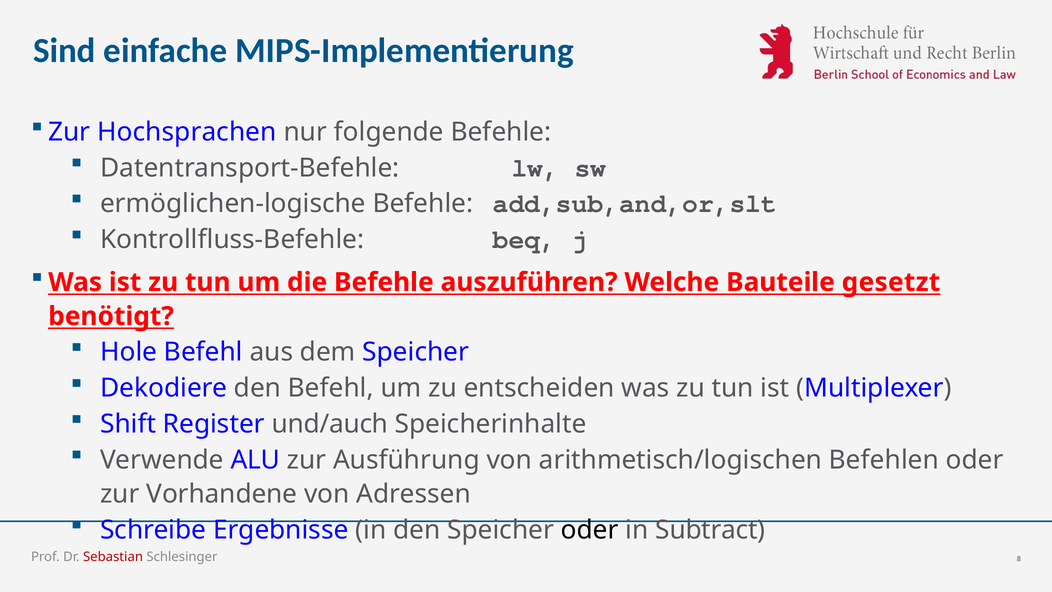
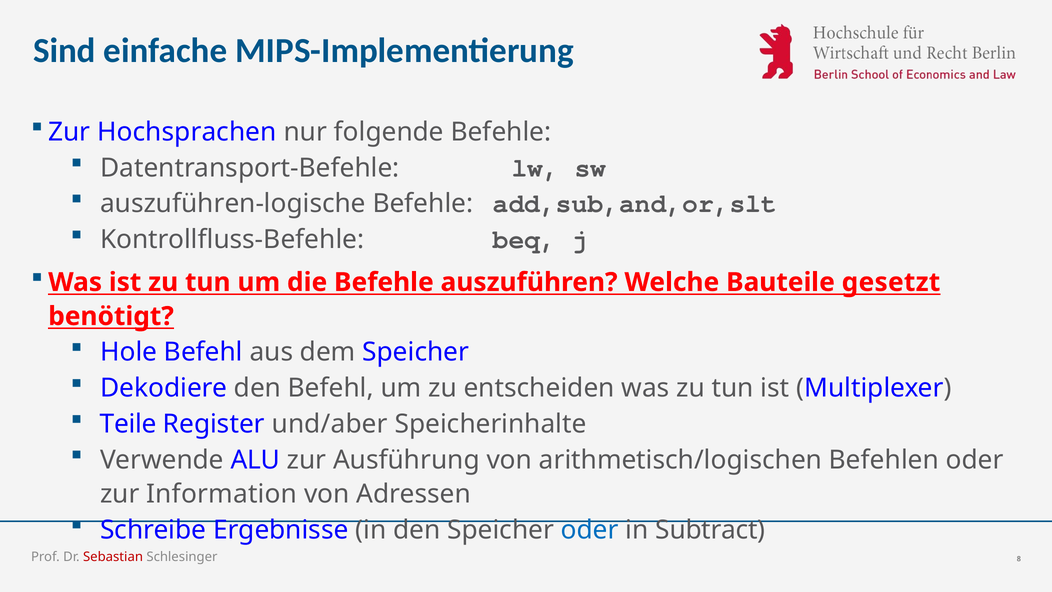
ermöglichen-logische: ermöglichen-logische -> auszuführen-logische (233, 204)
Shift: Shift -> Teile (128, 424)
und/auch: und/auch -> und/aber (330, 424)
Vorhandene: Vorhandene -> Information (222, 494)
oder colour: black -> blue (590, 530)
